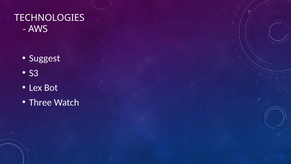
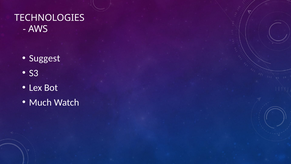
Three: Three -> Much (40, 102)
